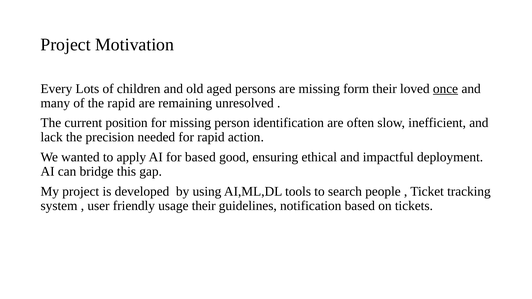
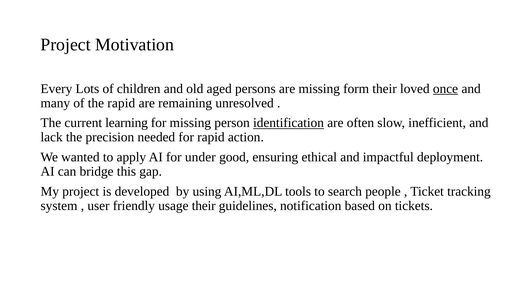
position: position -> learning (127, 123)
identification underline: none -> present (289, 123)
for based: based -> under (200, 157)
